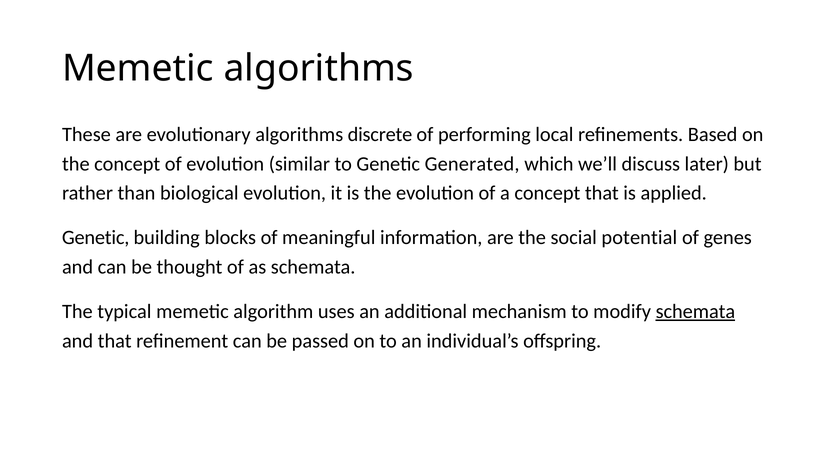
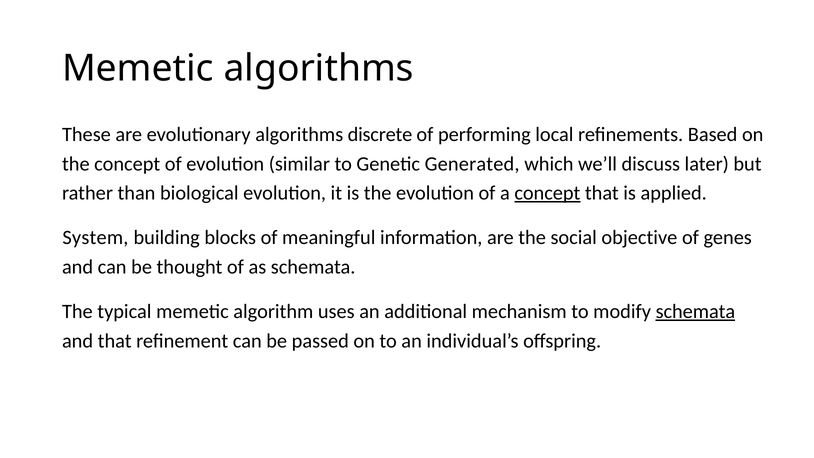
concept underline: none -> present (547, 193)
Genetic: Genetic -> System (95, 238)
potential: potential -> objective (639, 238)
